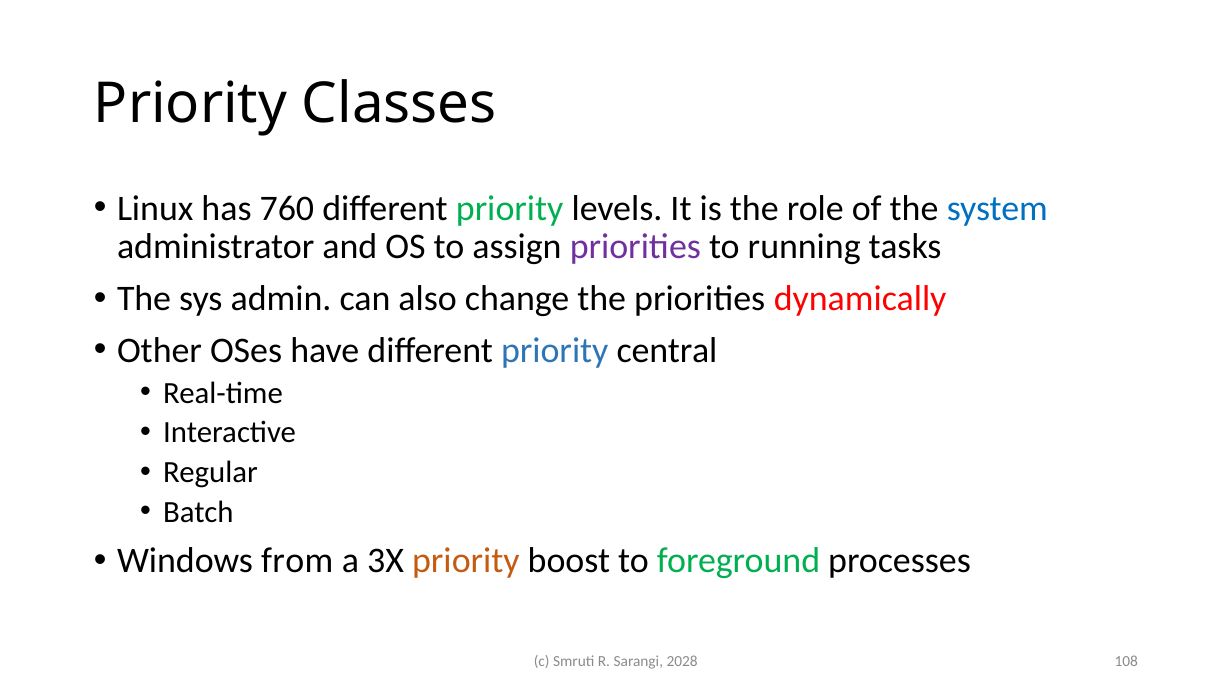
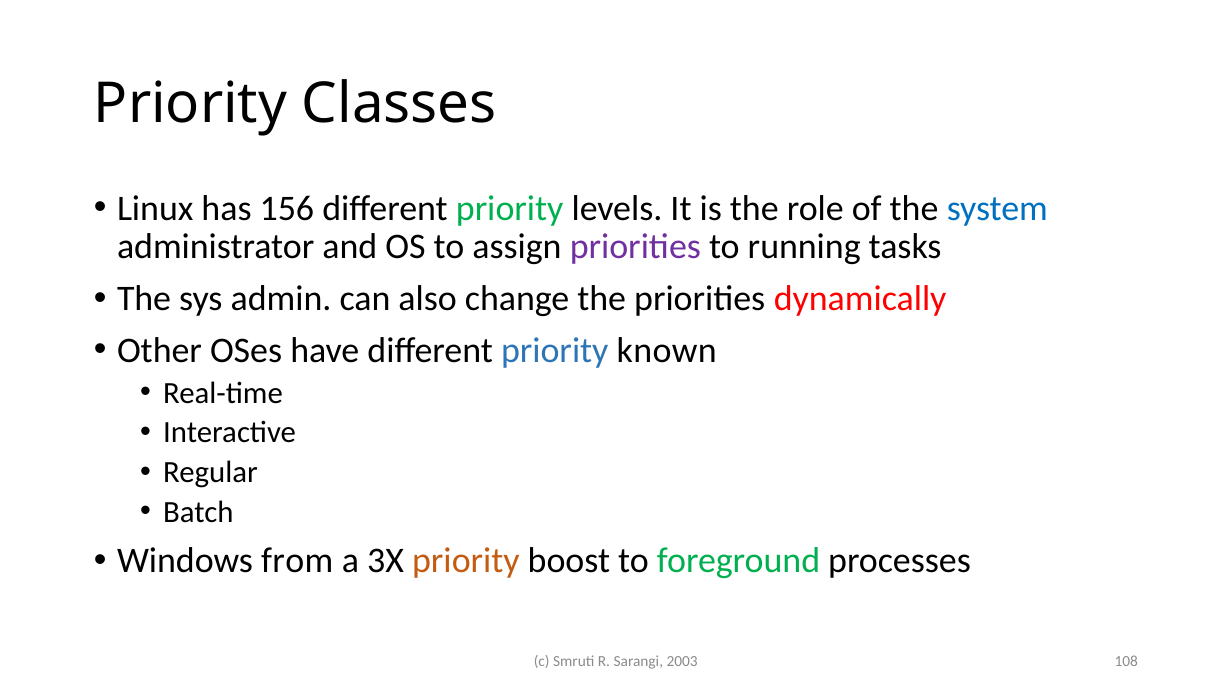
760: 760 -> 156 (287, 208)
central: central -> known (667, 350)
2028: 2028 -> 2003 (682, 662)
